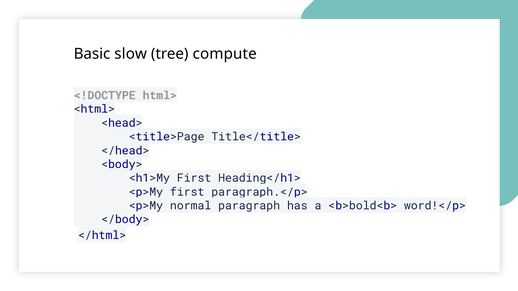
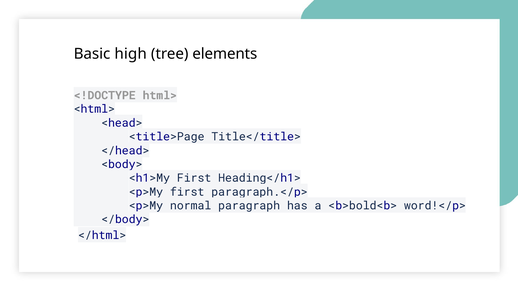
slow: slow -> high (131, 54)
compute: compute -> elements (225, 54)
